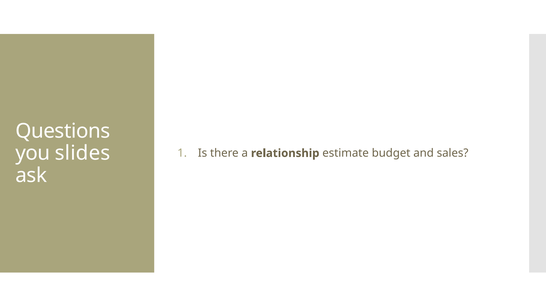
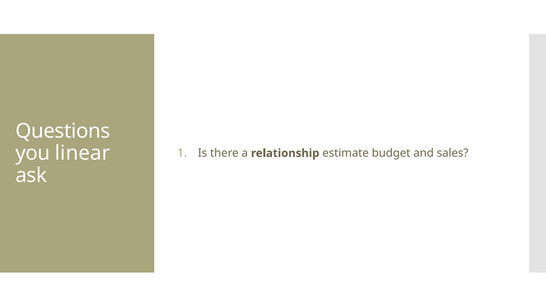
slides: slides -> linear (83, 153)
